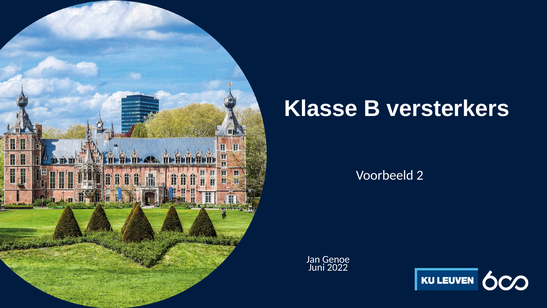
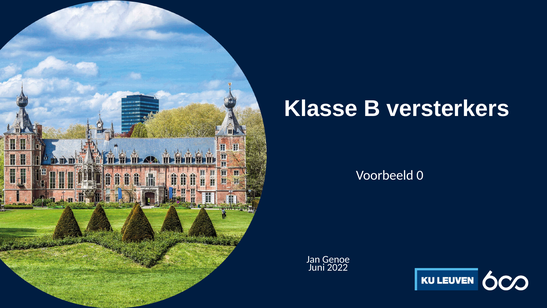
2: 2 -> 0 (420, 175)
